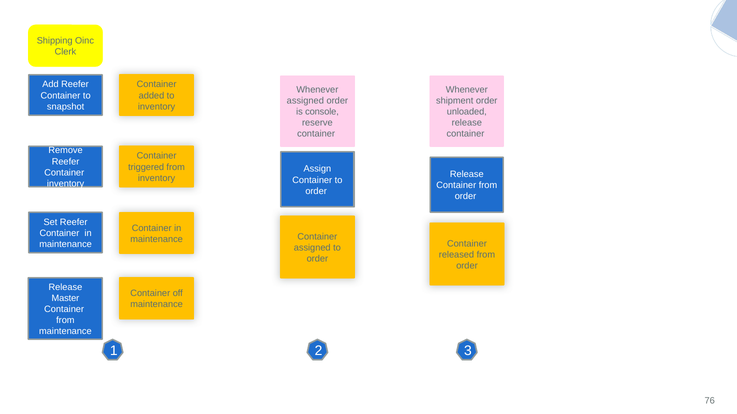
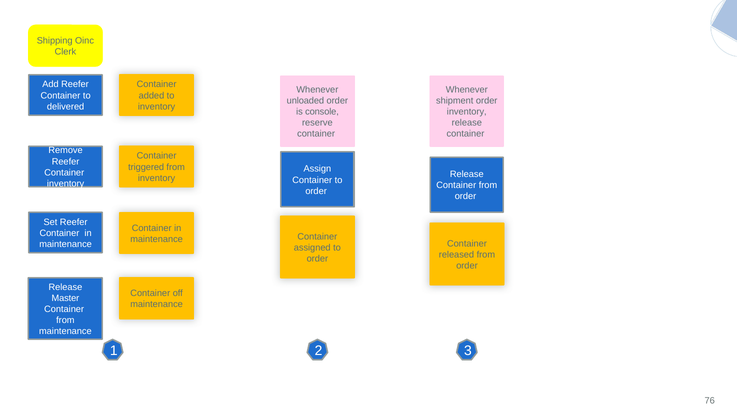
assigned: assigned -> unloaded (305, 101)
snapshot: snapshot -> delivered (66, 107)
unloaded: unloaded -> inventory (467, 112)
